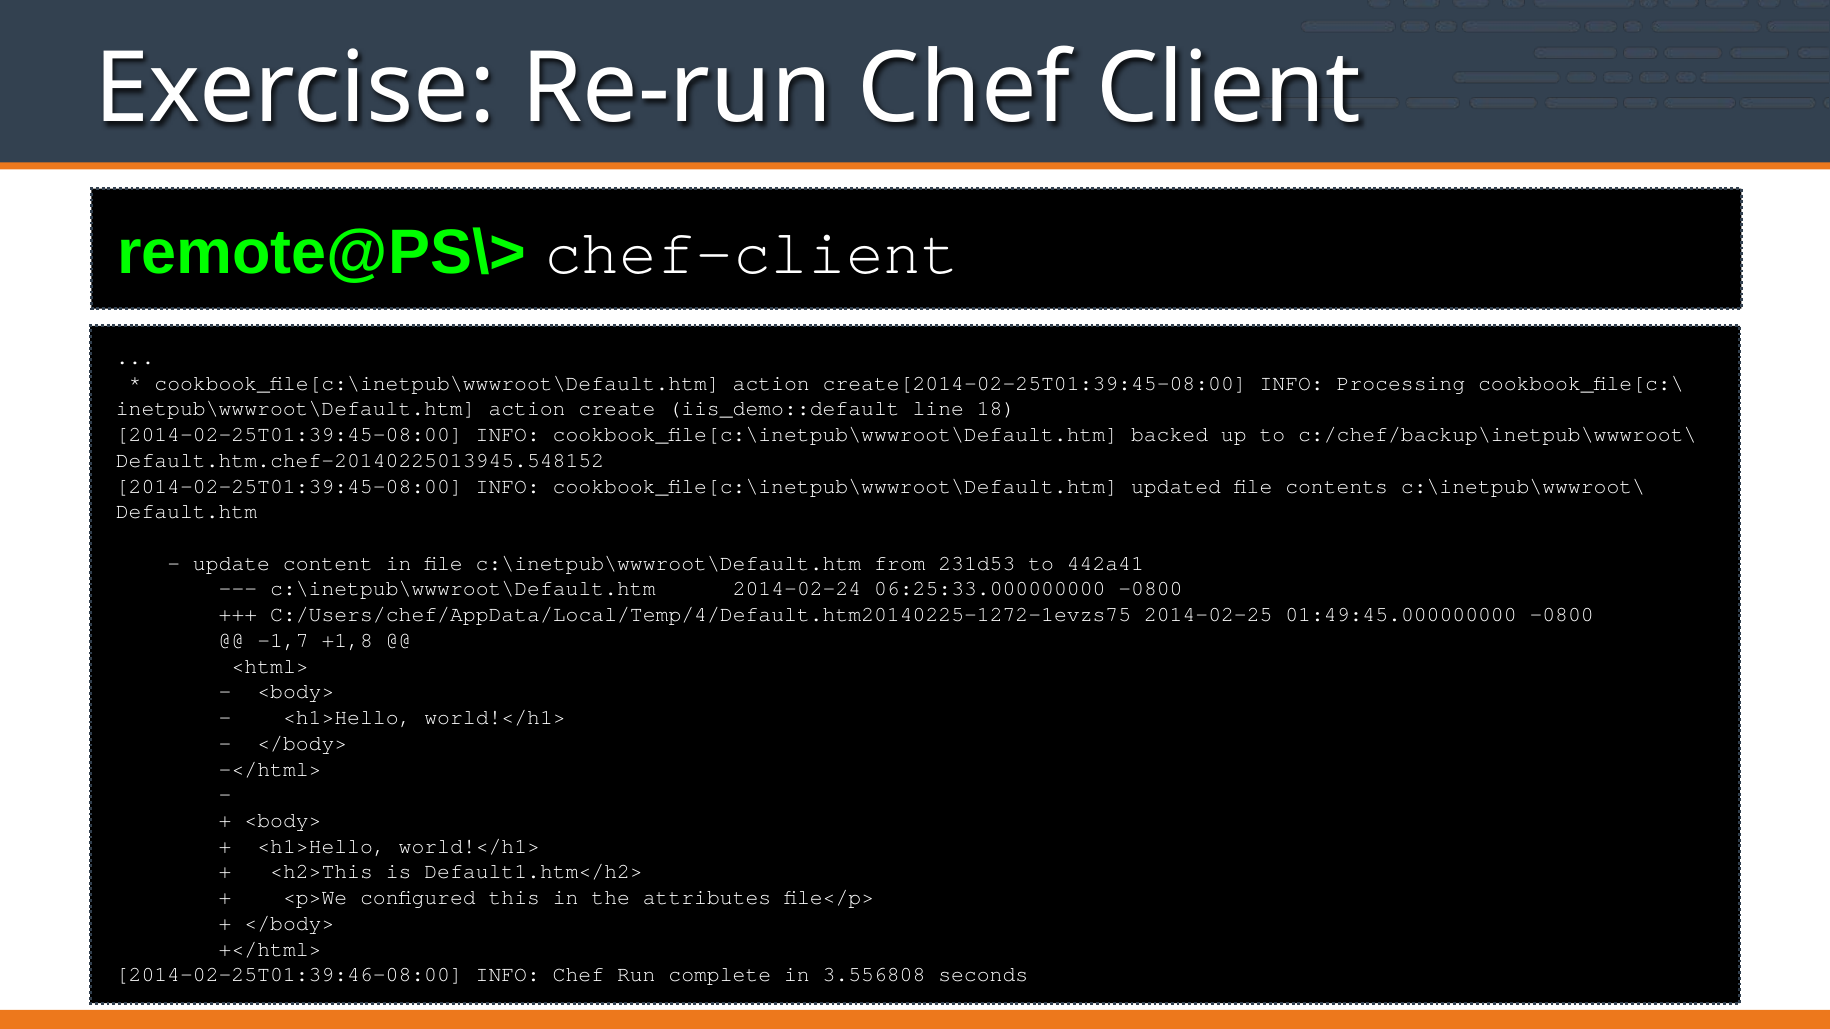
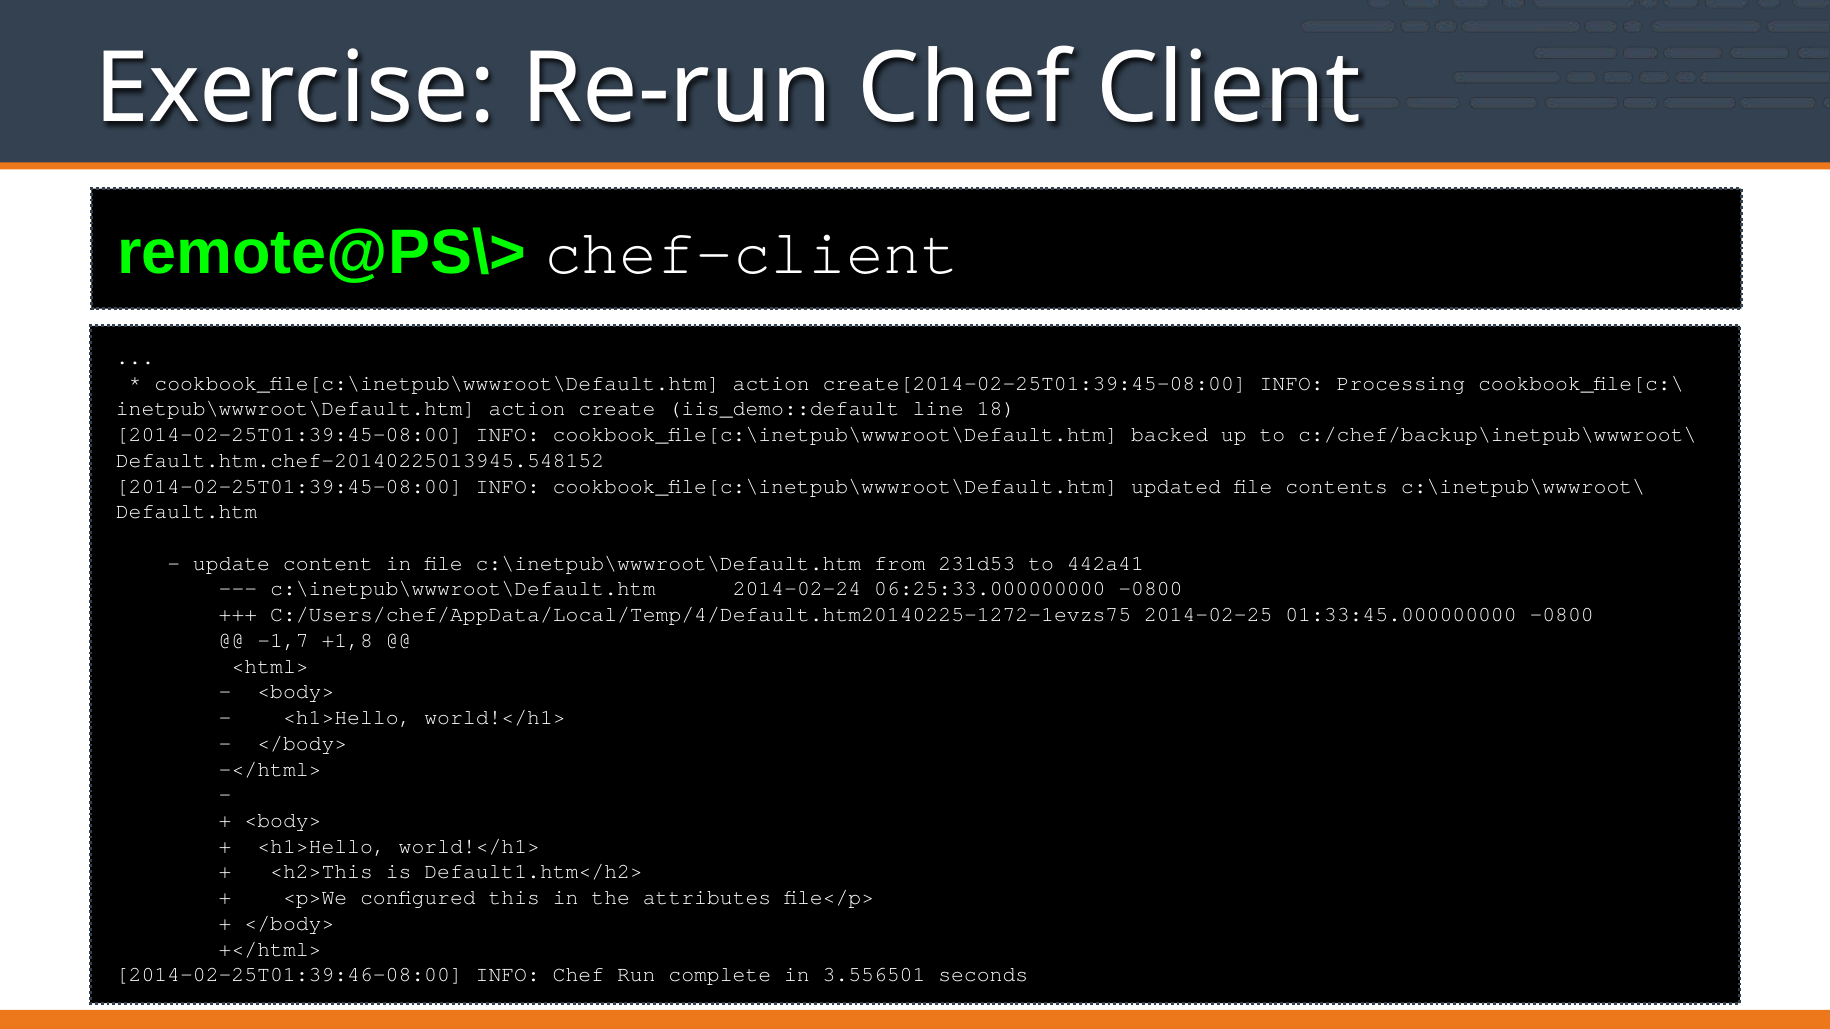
01:49:45.000000000: 01:49:45.000000000 -> 01:33:45.000000000 (1401, 615)
3.556808: 3.556808 -> 3.556501 (874, 975)
